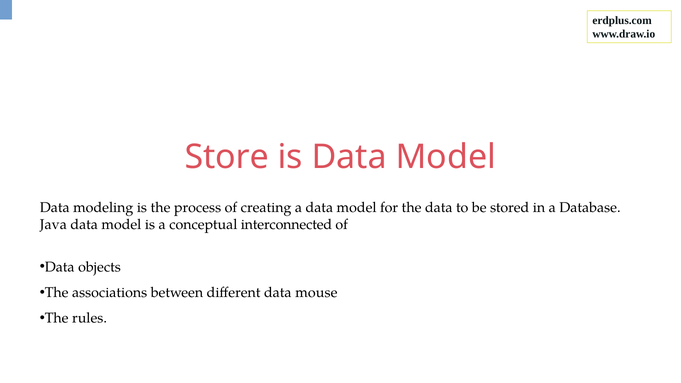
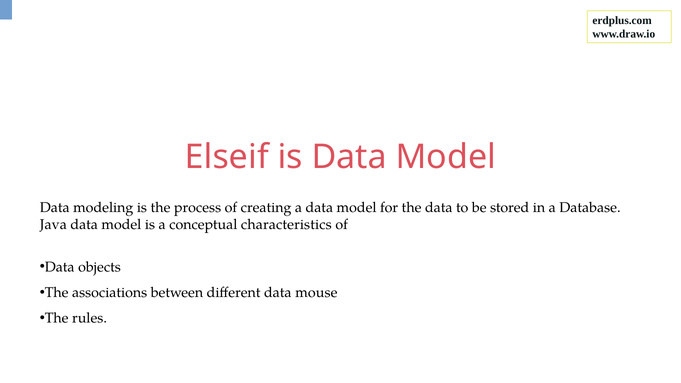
Store: Store -> Elseif (227, 157)
interconnected: interconnected -> characteristics (286, 225)
